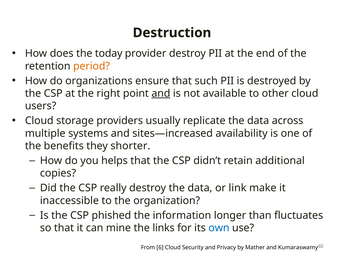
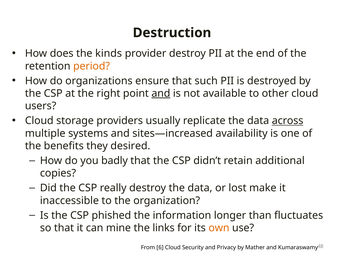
today: today -> kinds (109, 53)
across underline: none -> present (288, 121)
shorter: shorter -> desired (130, 146)
helps: helps -> badly (115, 161)
link: link -> lost (238, 188)
own colour: blue -> orange (219, 228)
